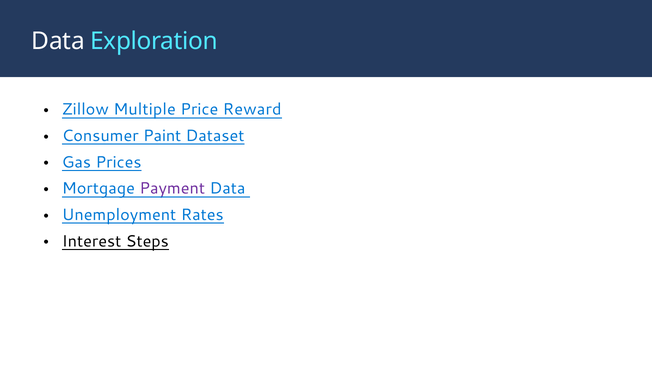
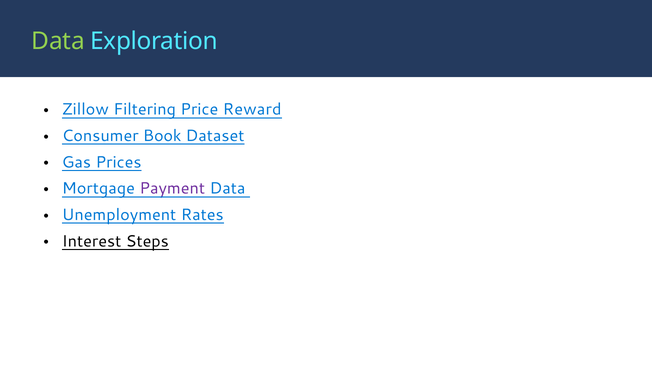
Data colour: white -> light green (58, 41)
Multiple: Multiple -> Filtering (145, 110)
Paint: Paint -> Book (162, 136)
